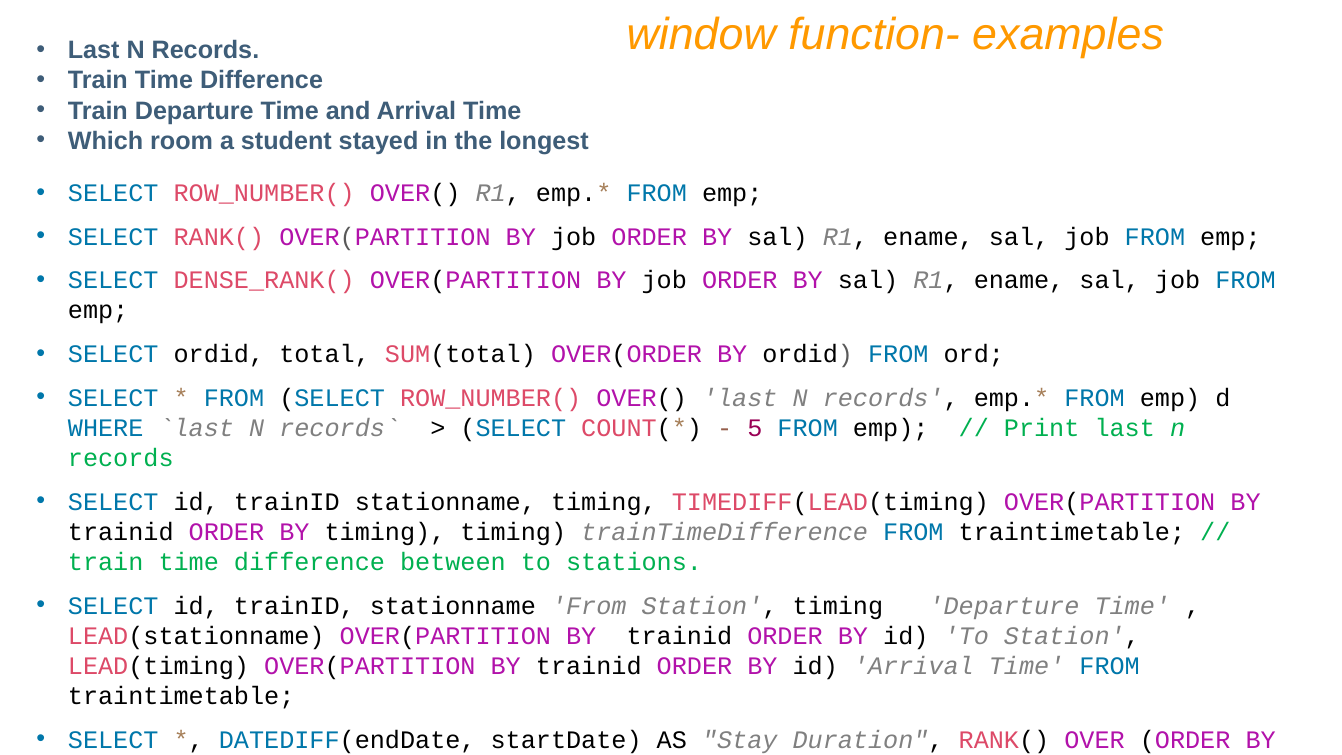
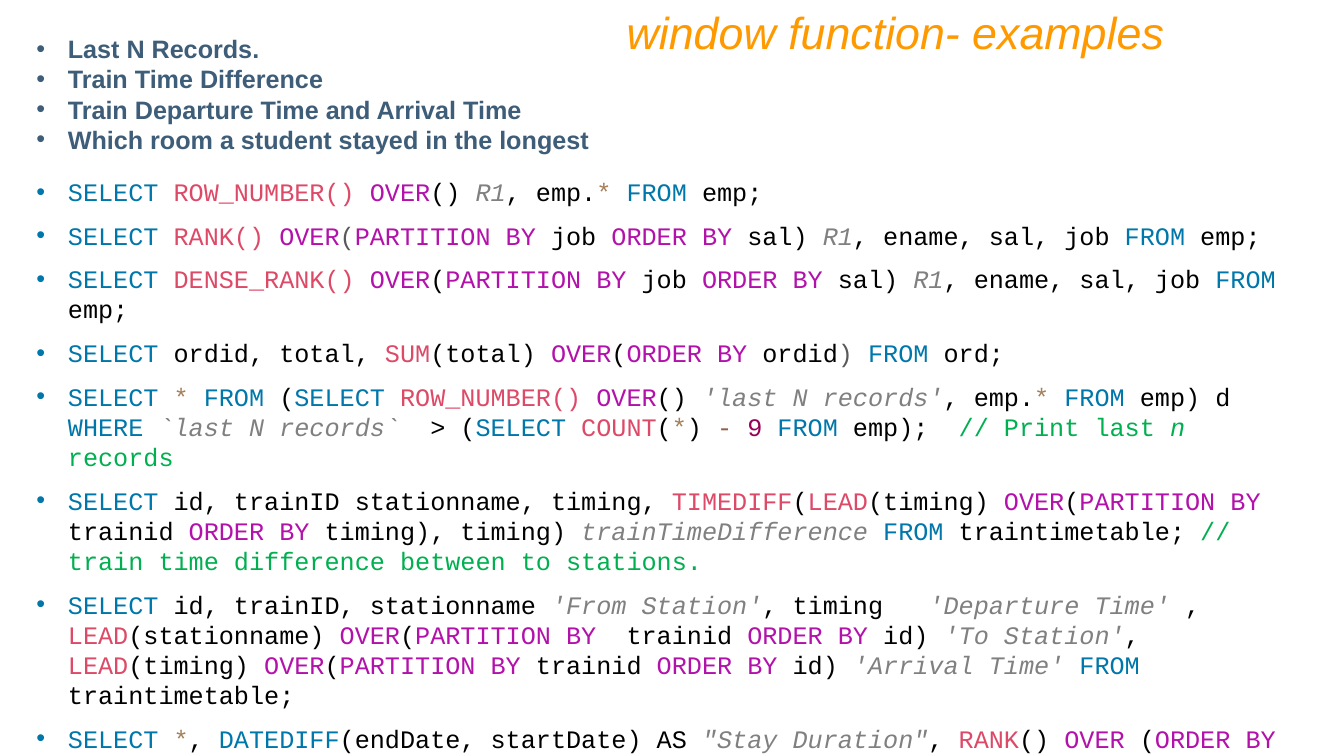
5: 5 -> 9 (755, 428)
